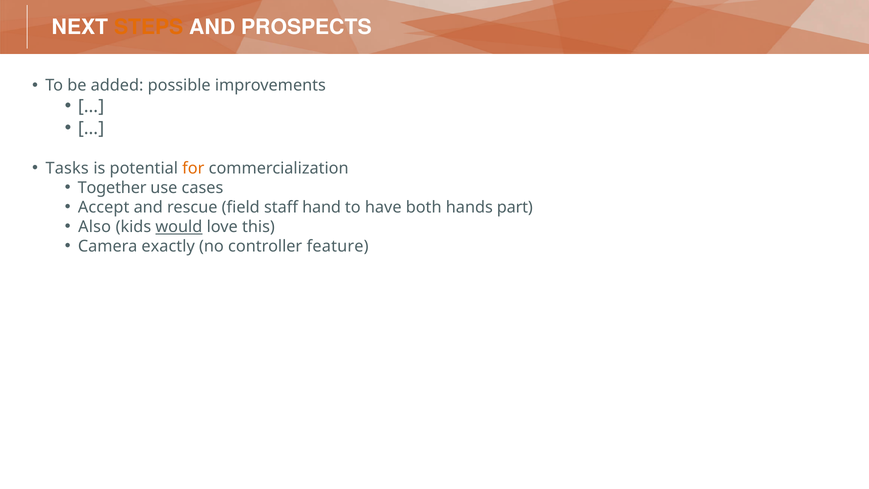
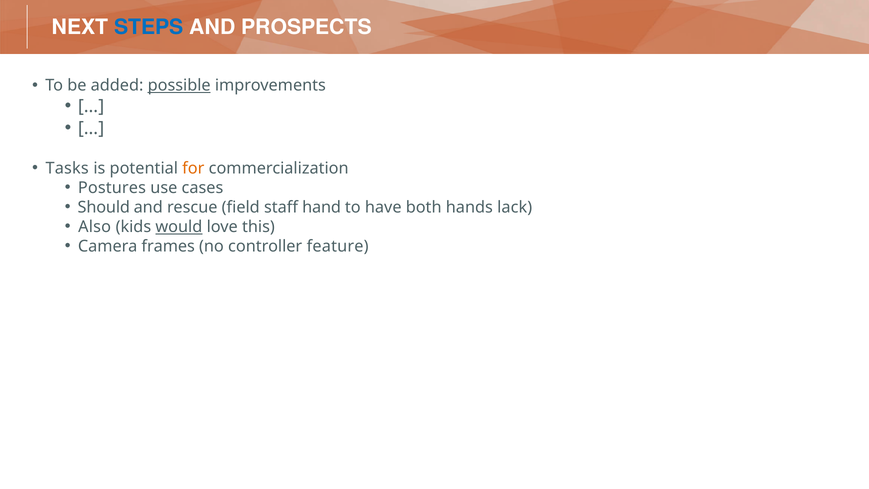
STEPS colour: orange -> blue (149, 27)
possible underline: none -> present (179, 86)
Together: Together -> Postures (112, 188)
Accept: Accept -> Should (104, 207)
part: part -> lack (515, 207)
exactly: exactly -> frames (168, 246)
